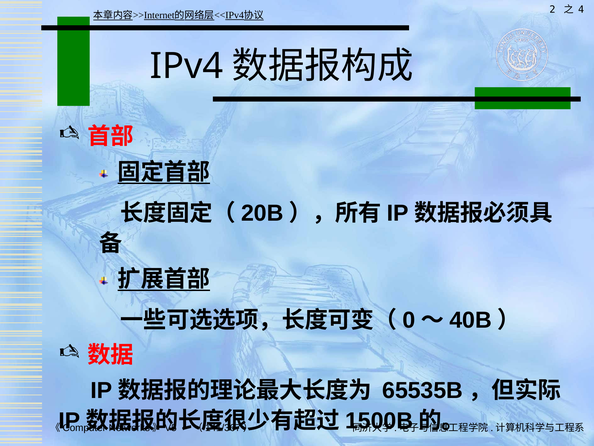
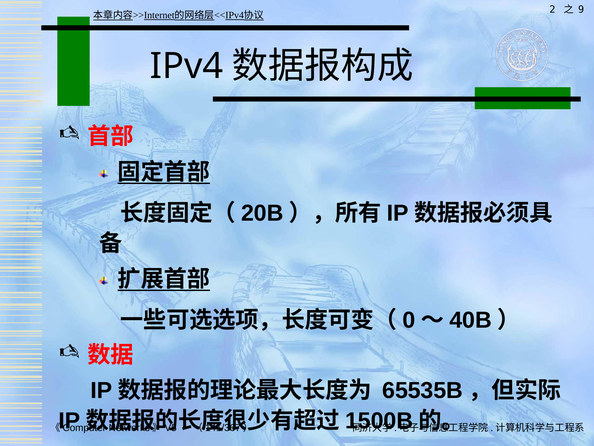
4: 4 -> 9 (581, 10)
